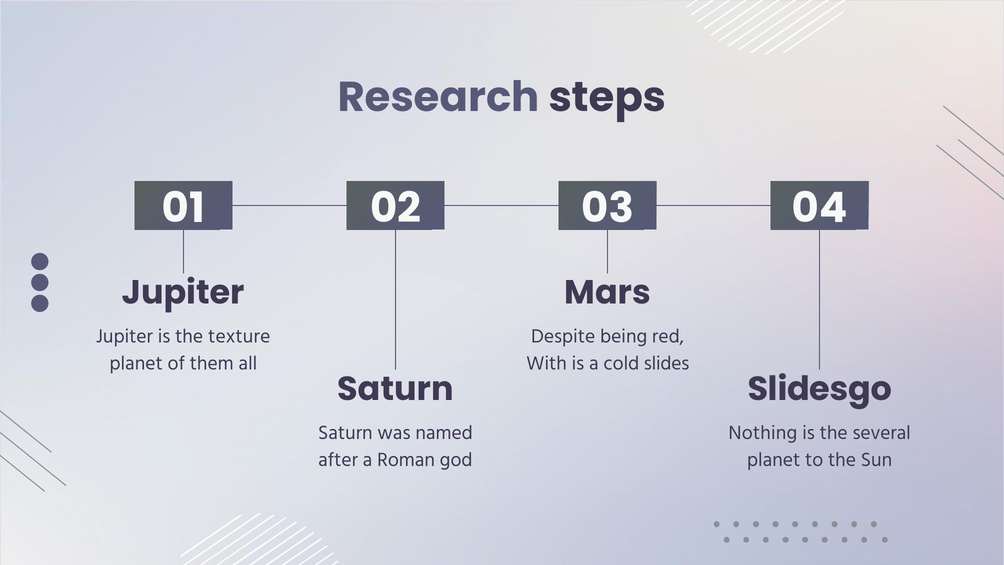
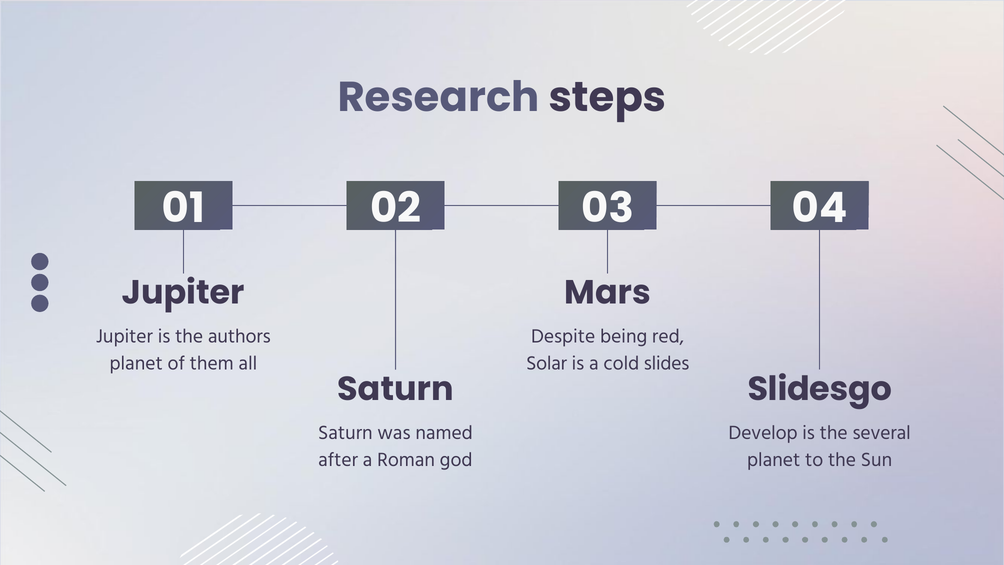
texture: texture -> authors (239, 336)
With: With -> Solar (547, 363)
Nothing: Nothing -> Develop (763, 433)
